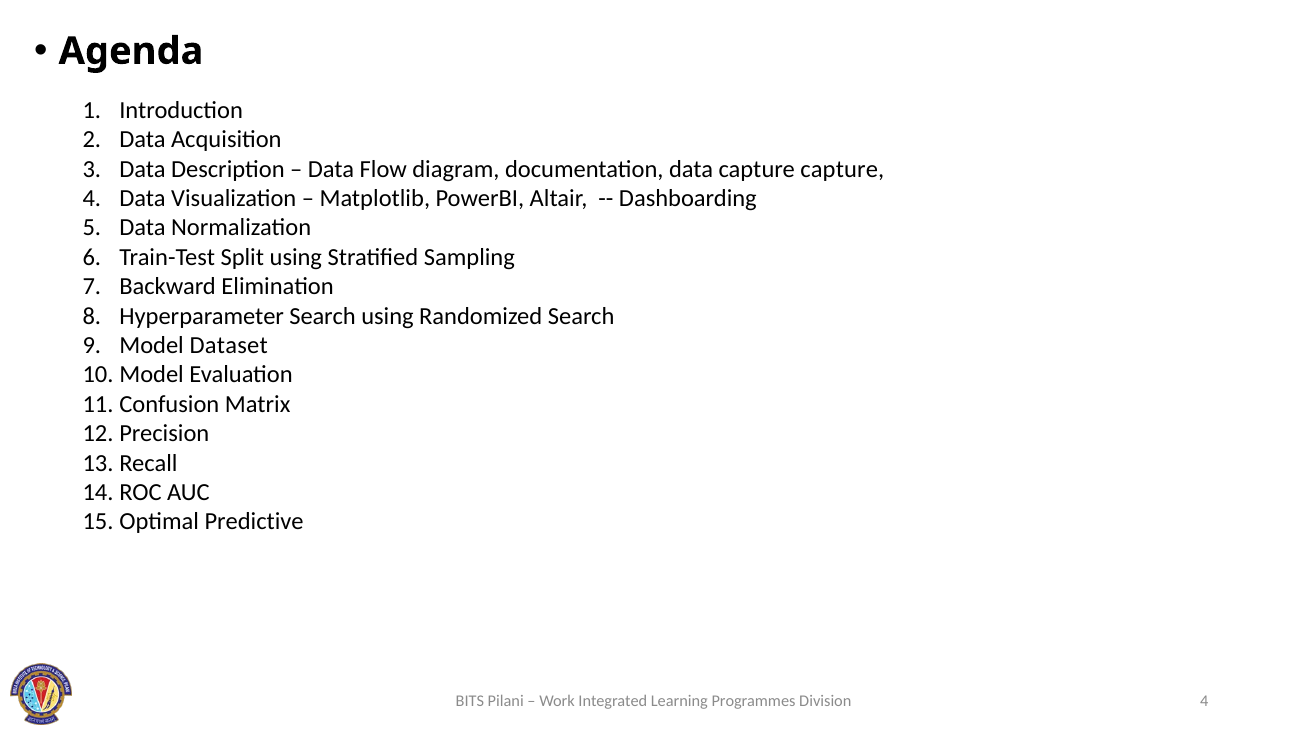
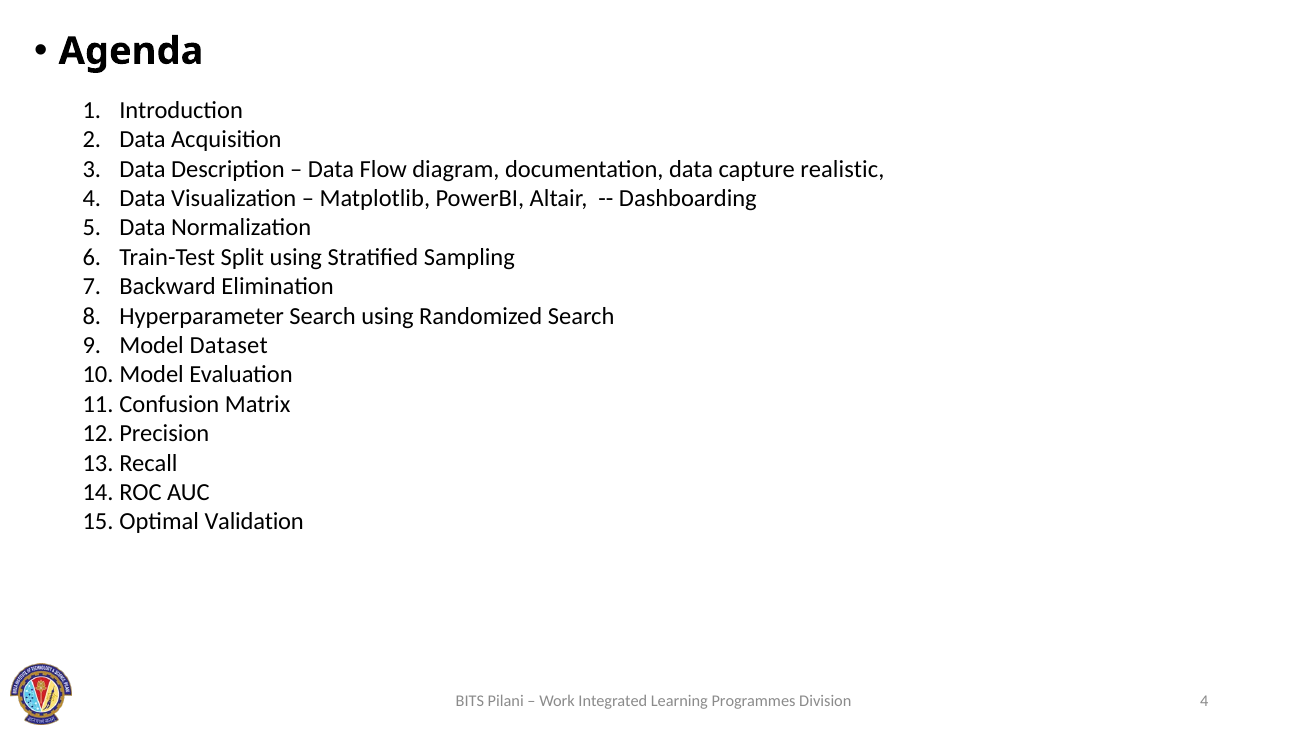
capture capture: capture -> realistic (842, 169)
Predictive: Predictive -> Validation (254, 522)
